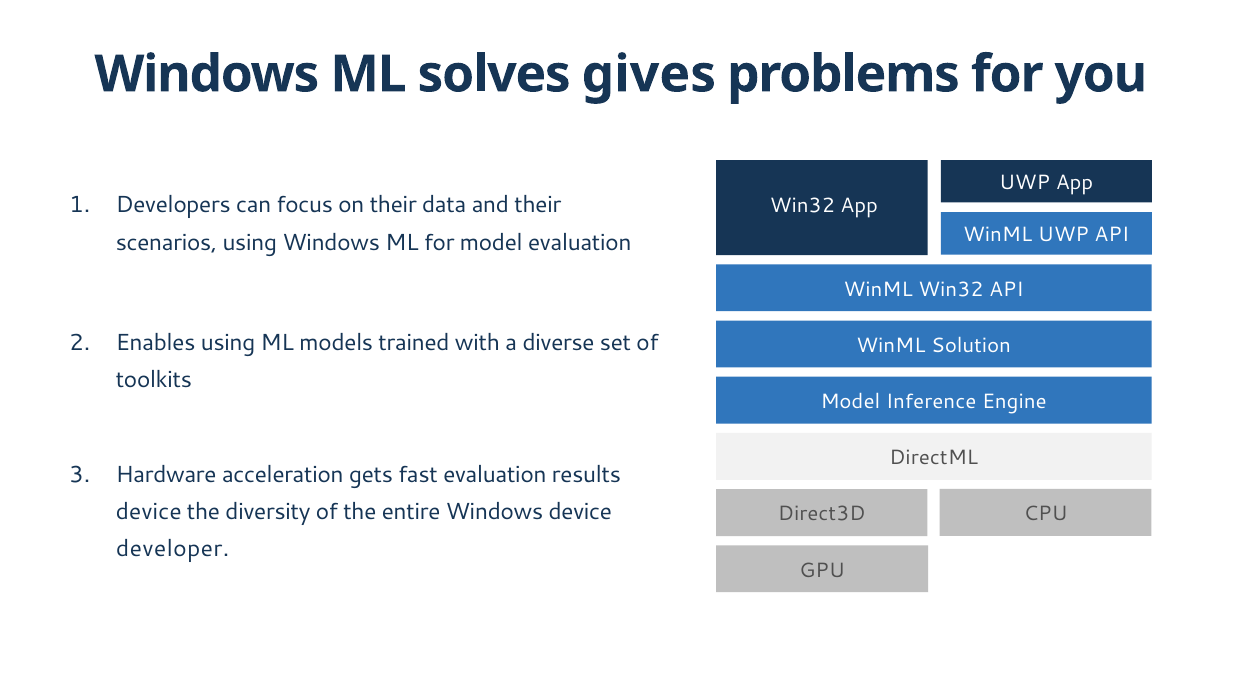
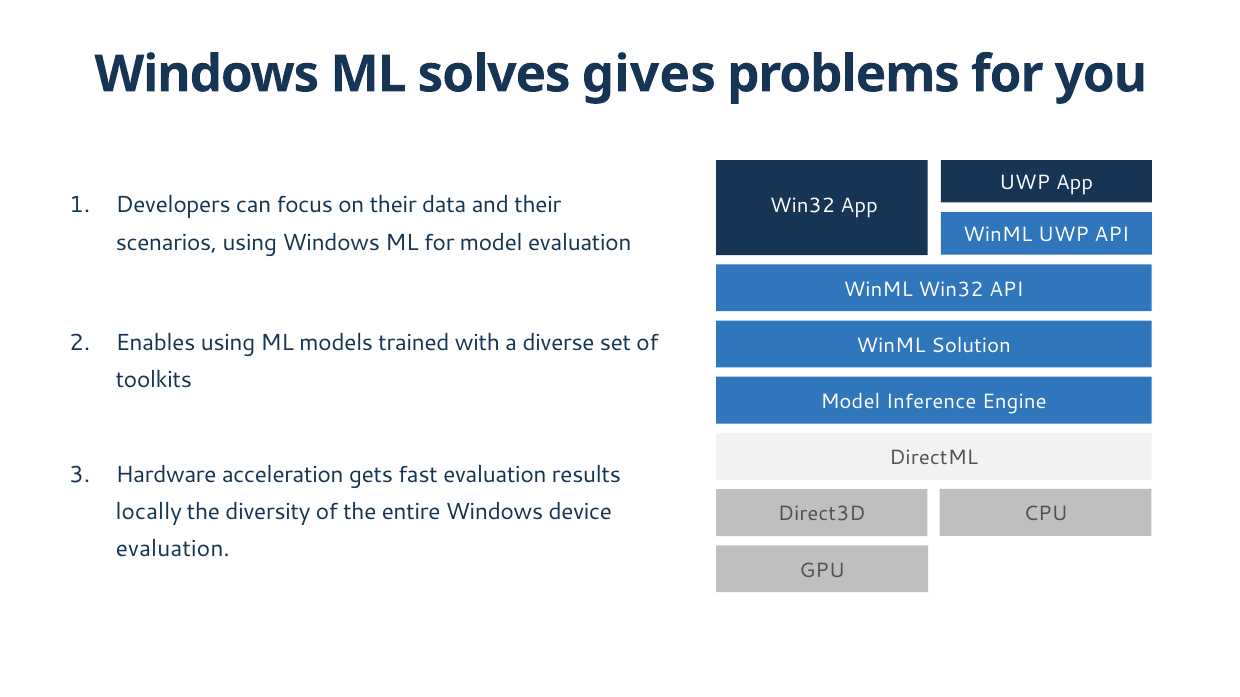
device: device -> locally (149, 512)
developer: developer -> evaluation (173, 549)
